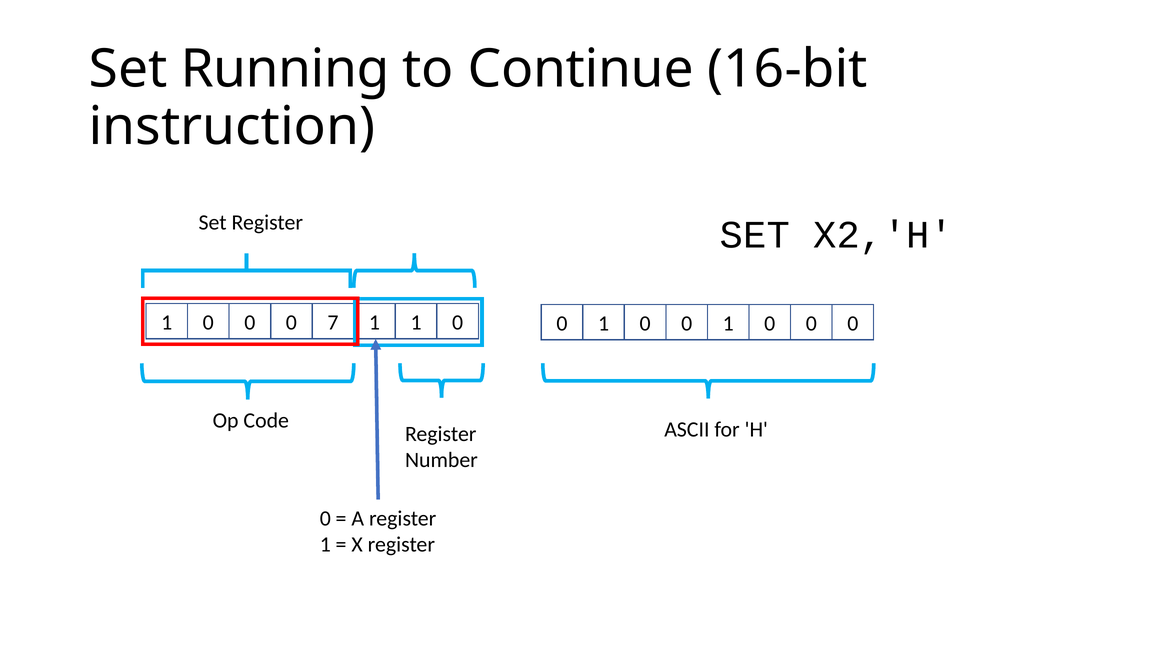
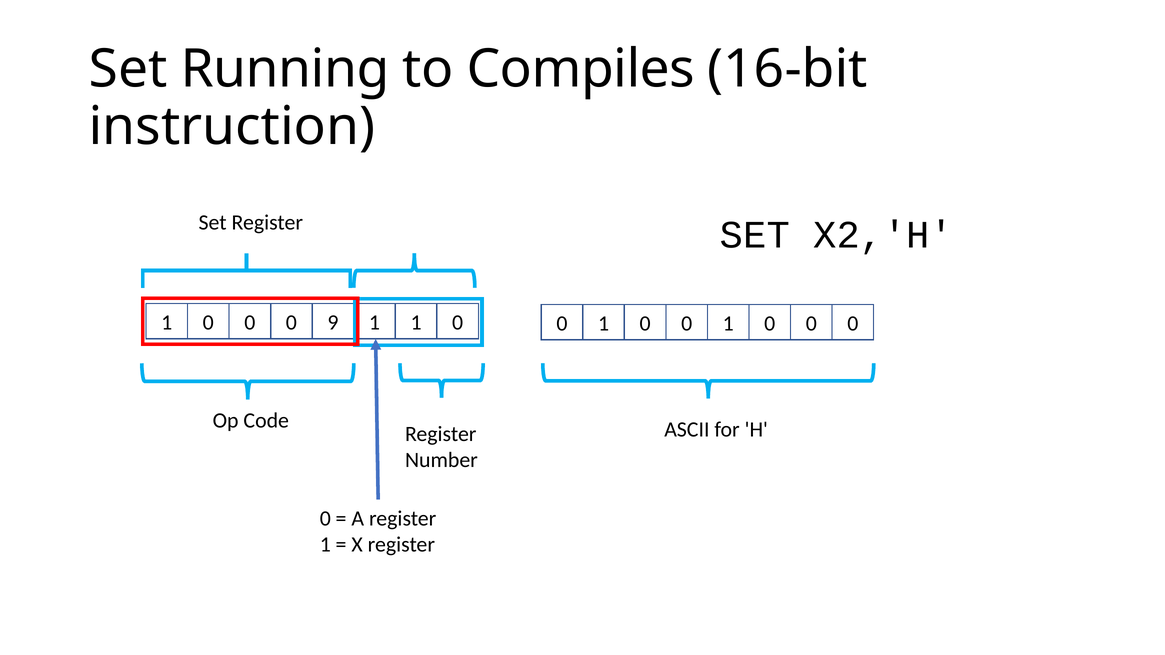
Continue: Continue -> Compiles (581, 69)
7: 7 -> 9 (333, 323)
